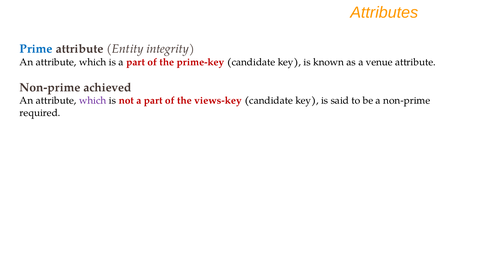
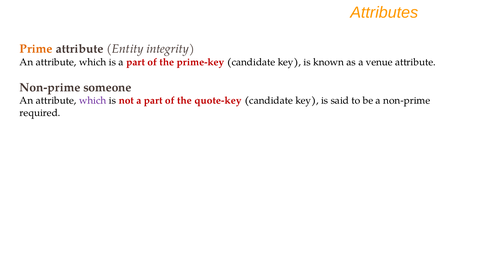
Prime colour: blue -> orange (36, 49)
achieved: achieved -> someone (107, 88)
views-key: views-key -> quote-key (218, 101)
